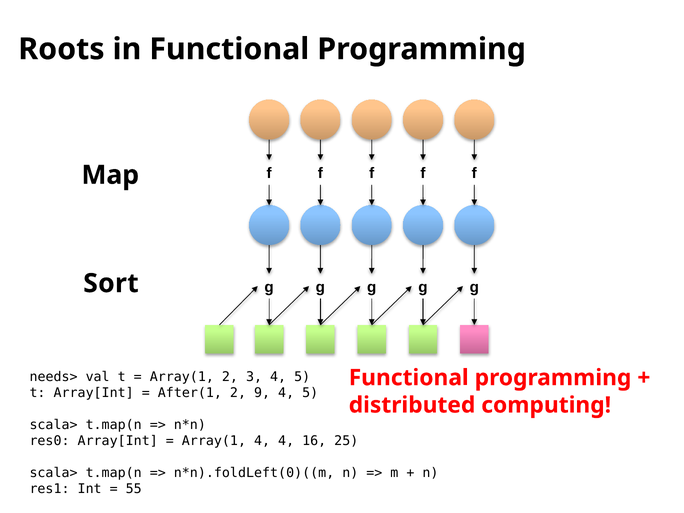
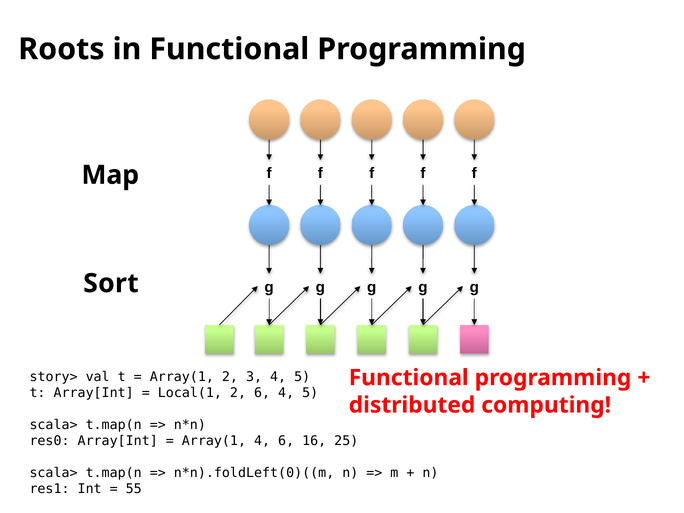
needs>: needs> -> story> (54, 377)
After(1: After(1 -> Local(1 (190, 393)
2 9: 9 -> 6 (262, 393)
4 4: 4 -> 6 (286, 441)
